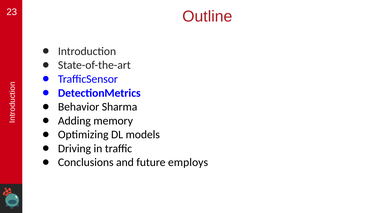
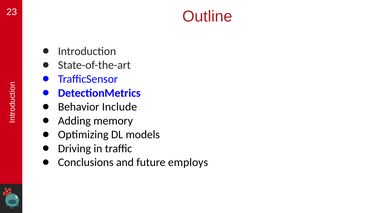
Sharma: Sharma -> Include (119, 107)
